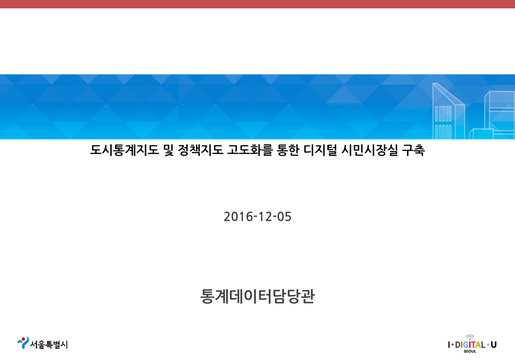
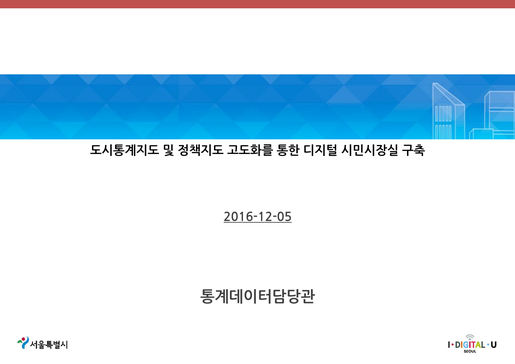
2016-12-05 underline: none -> present (258, 217)
